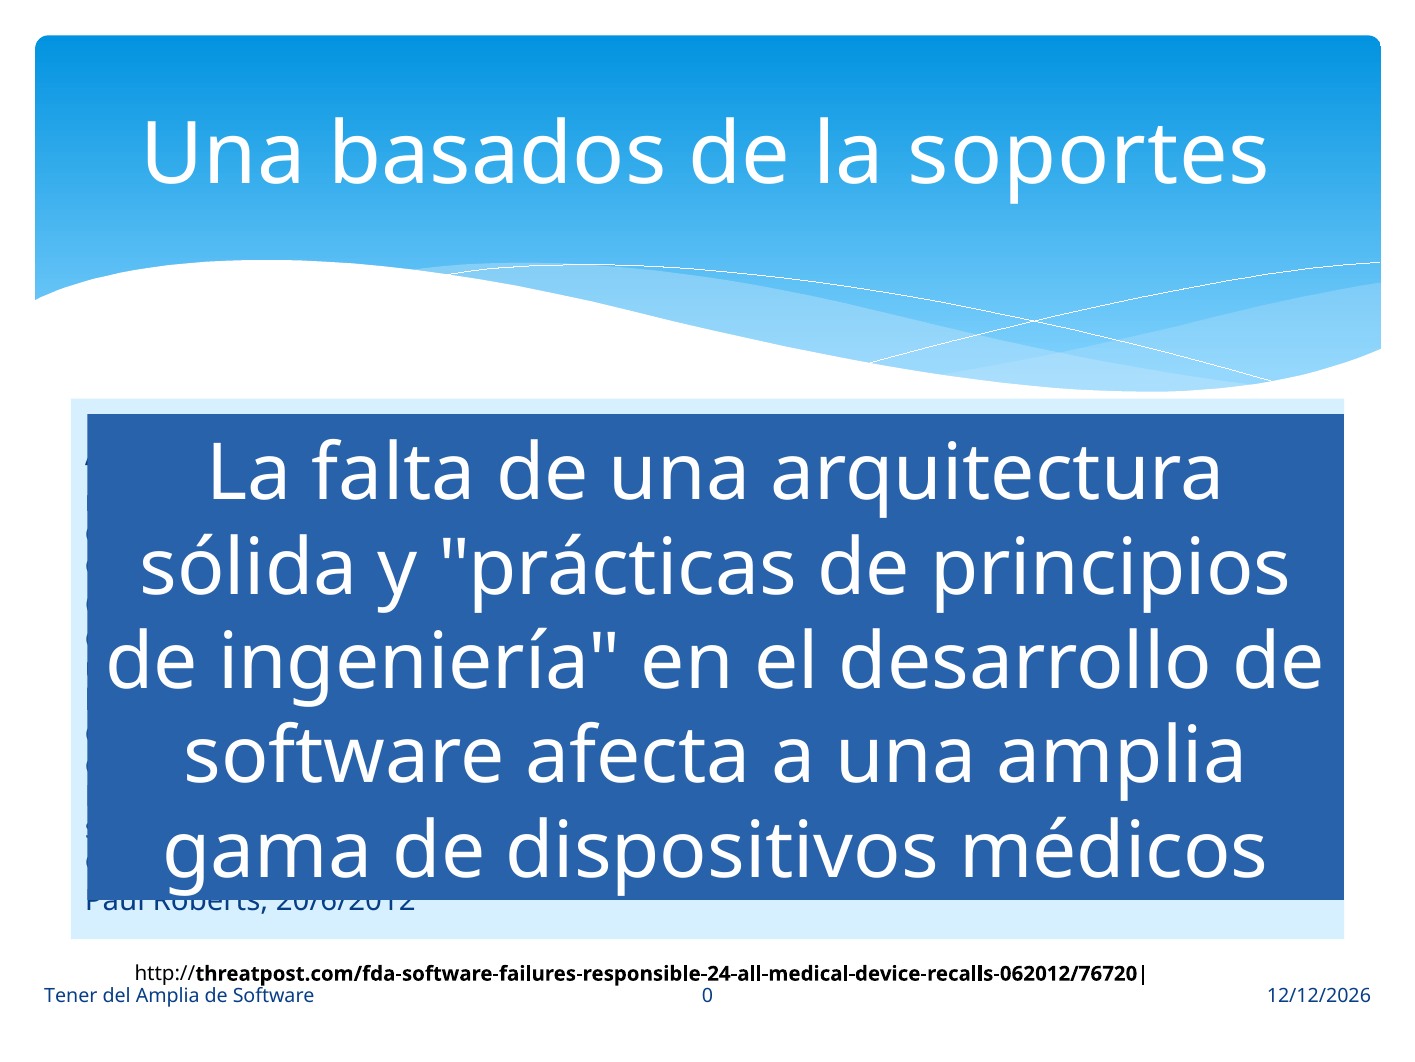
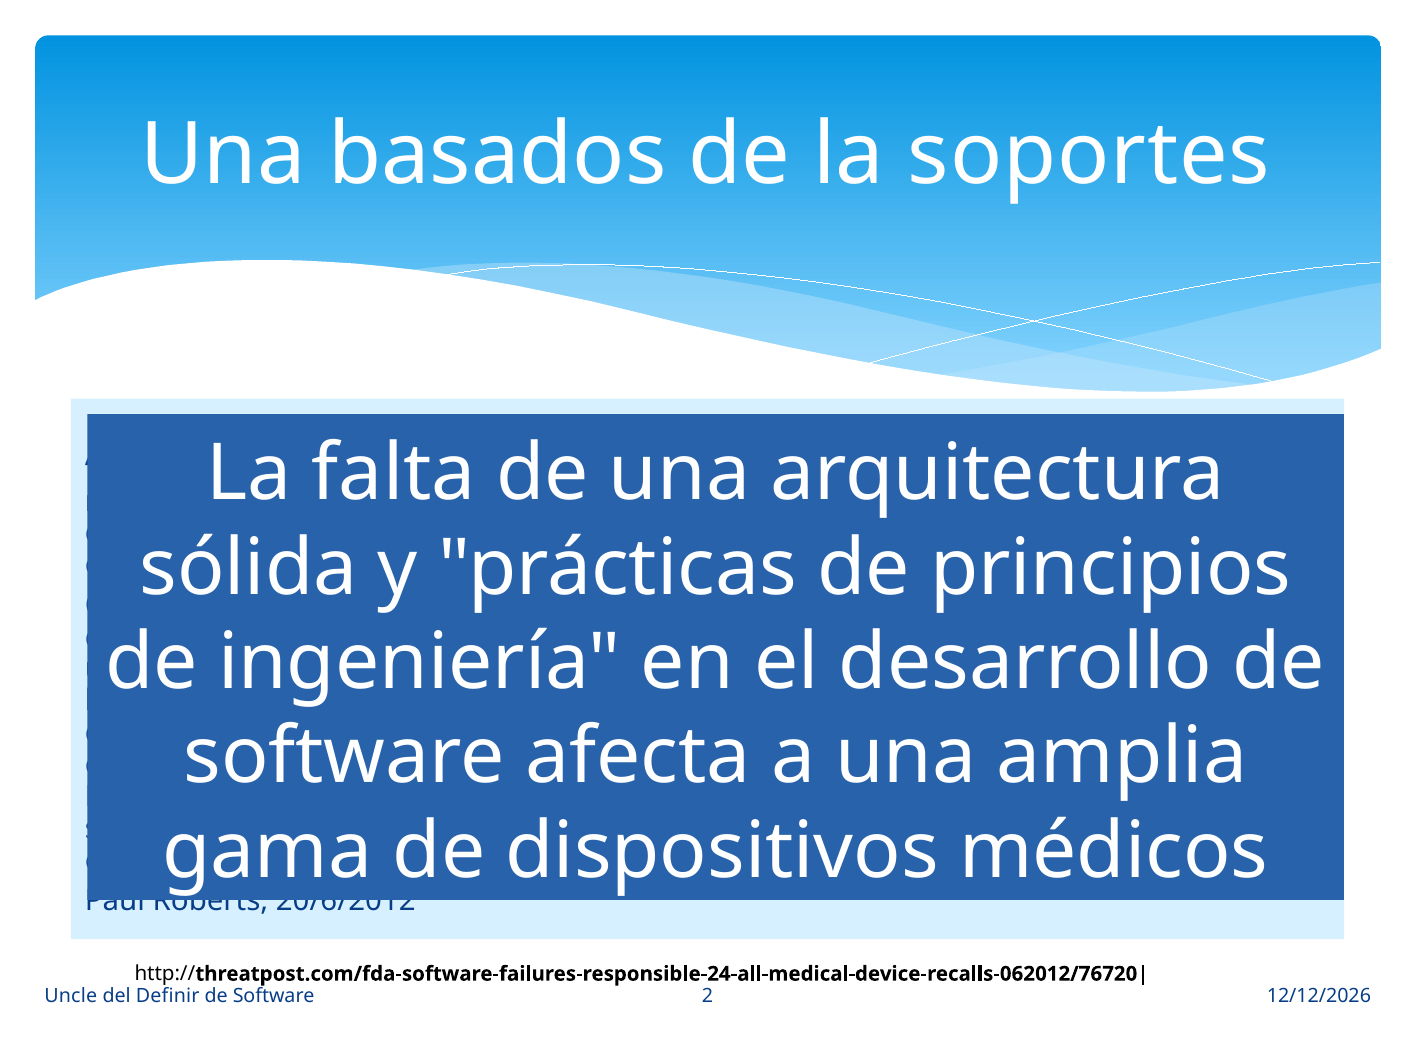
Tener: Tener -> Uncle (71, 995)
del Amplia: Amplia -> Definir (168, 995)
0: 0 -> 2 (708, 995)
